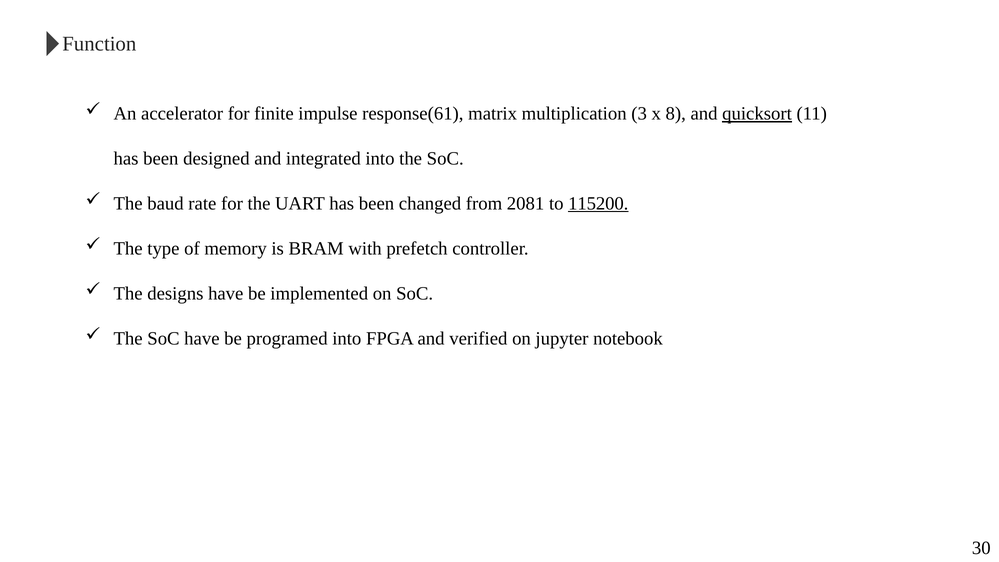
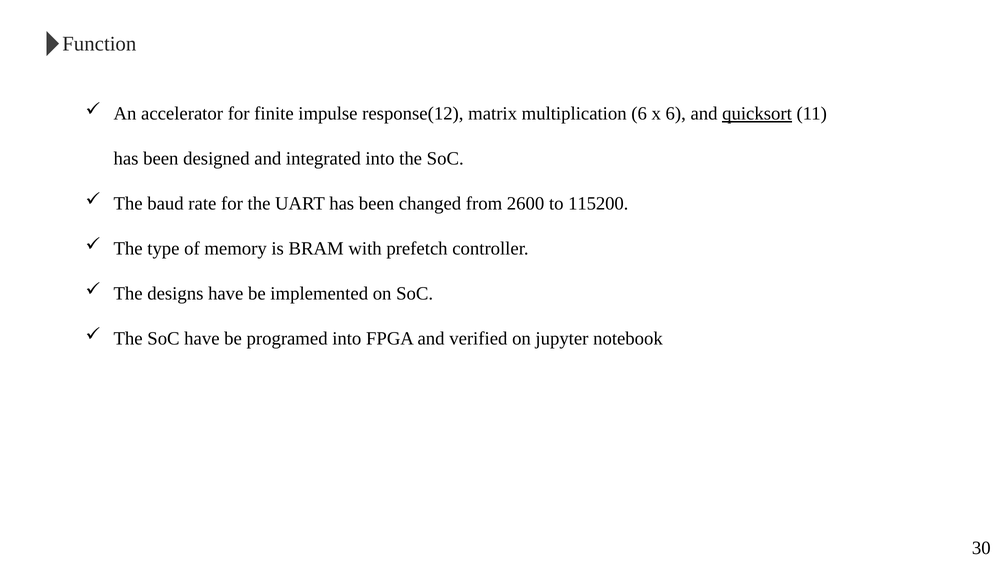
response(61: response(61 -> response(12 (413, 114)
multiplication 3: 3 -> 6 (639, 114)
x 8: 8 -> 6 (676, 114)
2081: 2081 -> 2600 (526, 204)
115200 underline: present -> none (598, 204)
